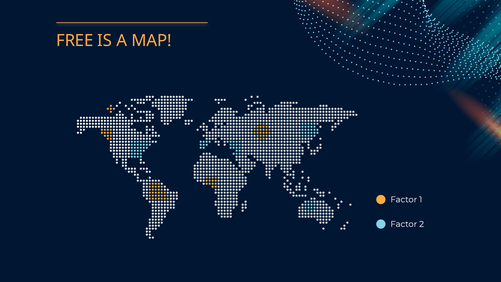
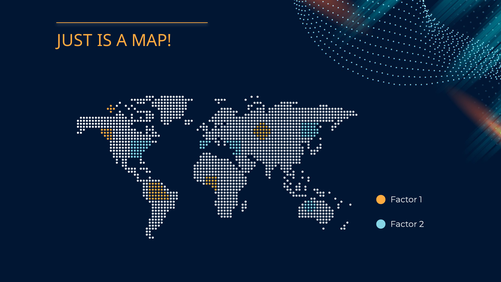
FREE: FREE -> JUST (75, 41)
